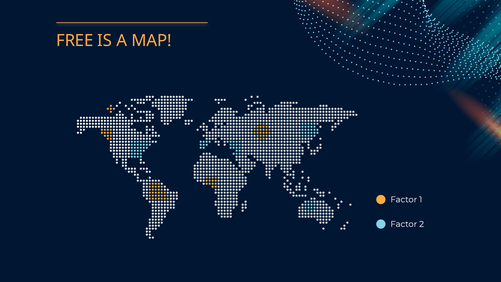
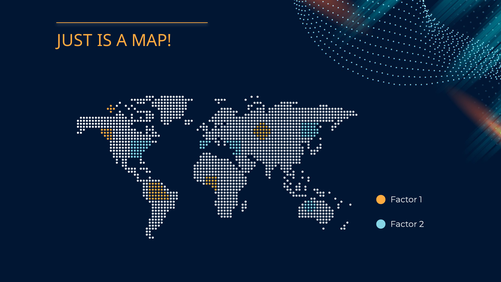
FREE: FREE -> JUST (75, 41)
